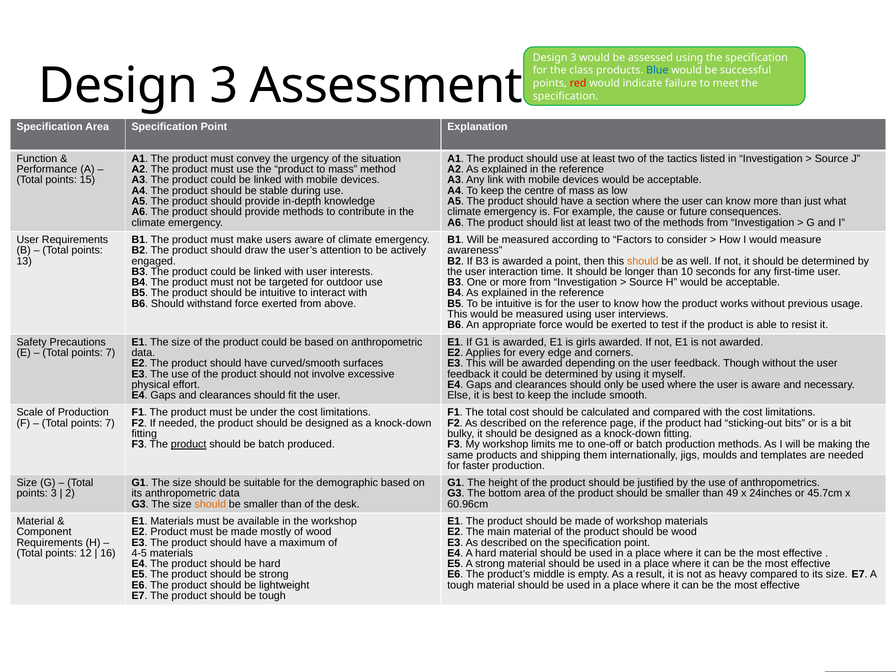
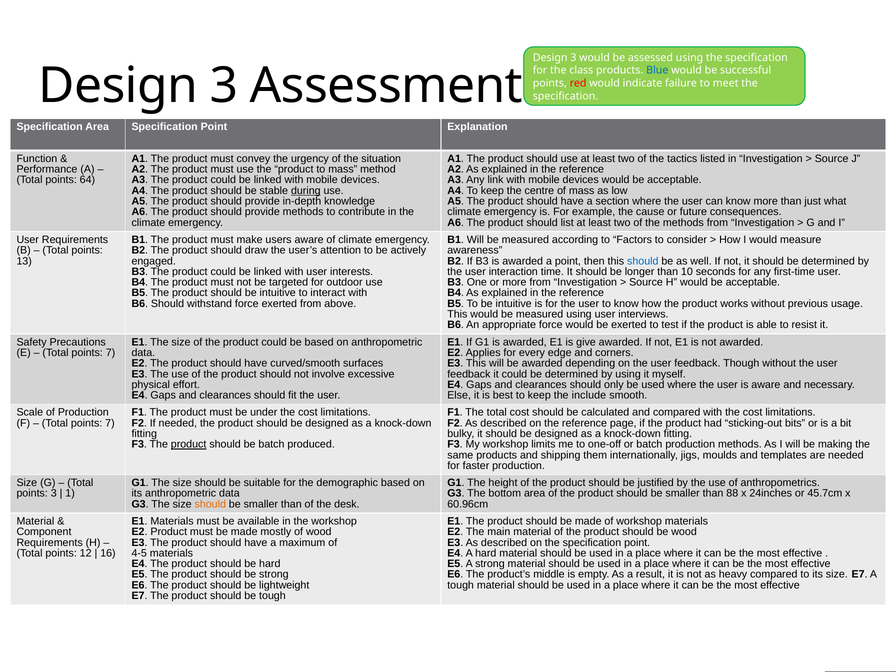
15: 15 -> 64 (87, 180)
during underline: none -> present (306, 191)
should colour: orange -> blue (643, 261)
girls: girls -> give (586, 342)
2: 2 -> 1 (70, 493)
49: 49 -> 88 (732, 493)
